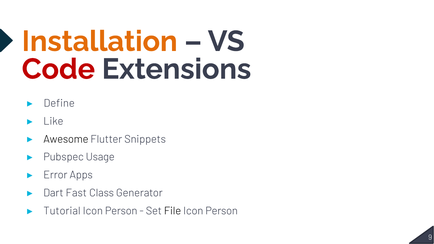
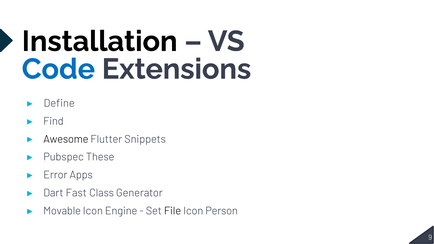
Installation colour: orange -> black (100, 41)
Code colour: red -> blue (58, 69)
Like: Like -> Find (53, 121)
Usage: Usage -> These (100, 157)
Tutorial: Tutorial -> Movable (62, 211)
Person: Person -> Engine (121, 211)
